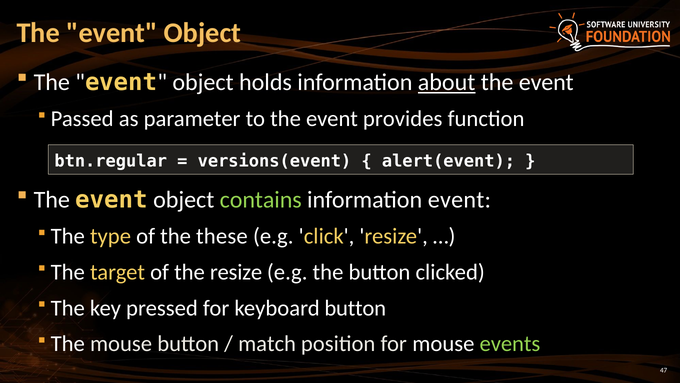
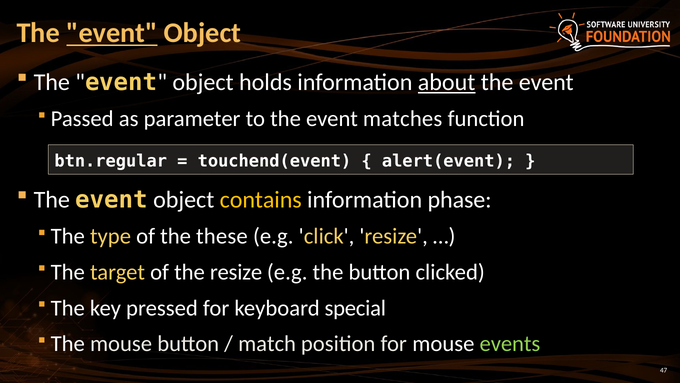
event underline: none -> present (112, 33)
provides: provides -> matches (403, 119)
versions(event: versions(event -> touchend(event (274, 161)
contains colour: light green -> yellow (261, 200)
information event: event -> phase (460, 200)
keyboard button: button -> special (355, 308)
